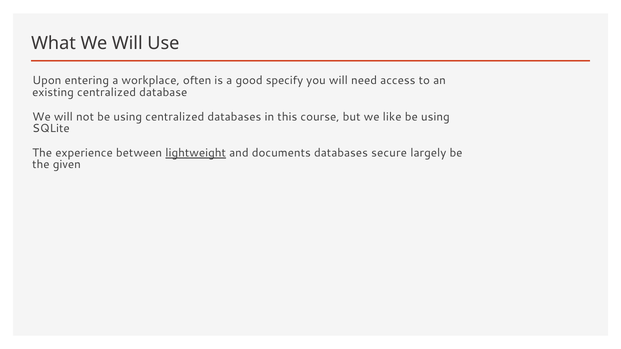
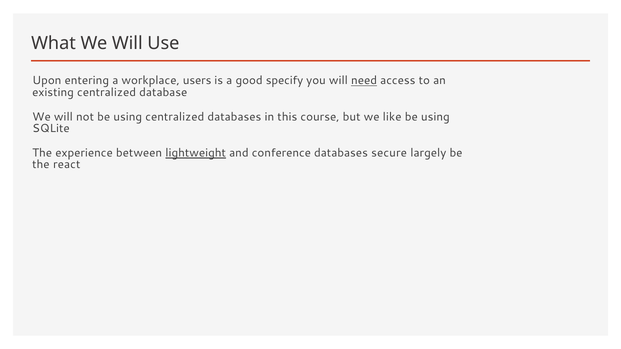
often: often -> users (197, 81)
need underline: none -> present (364, 81)
documents: documents -> conference (281, 153)
given: given -> react (67, 165)
